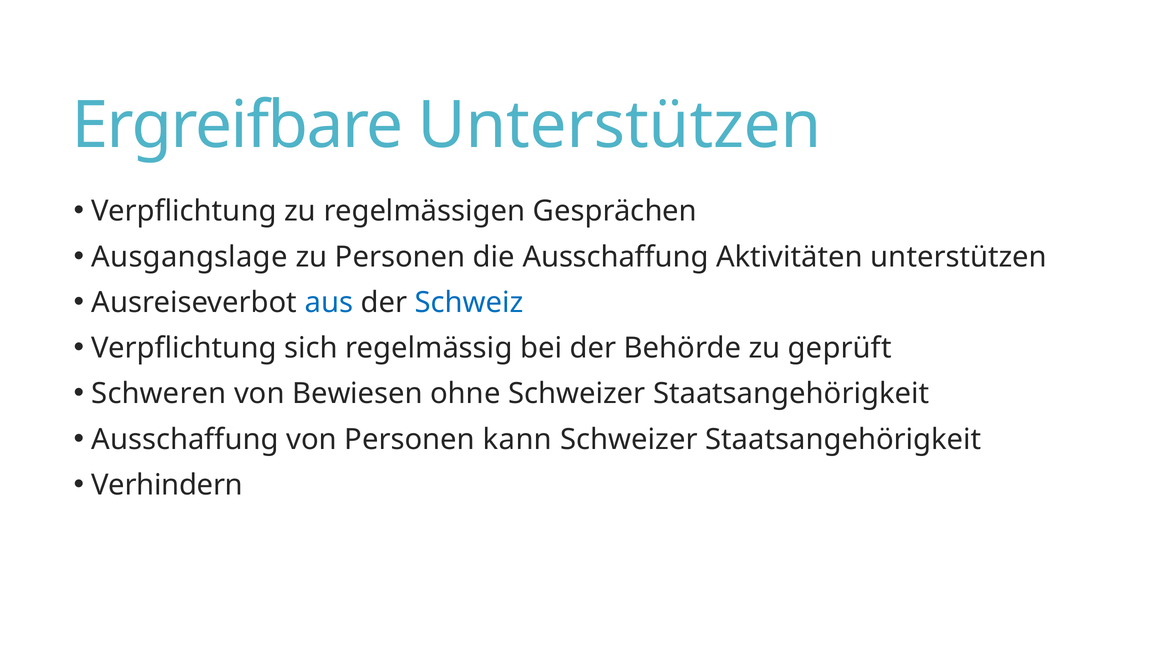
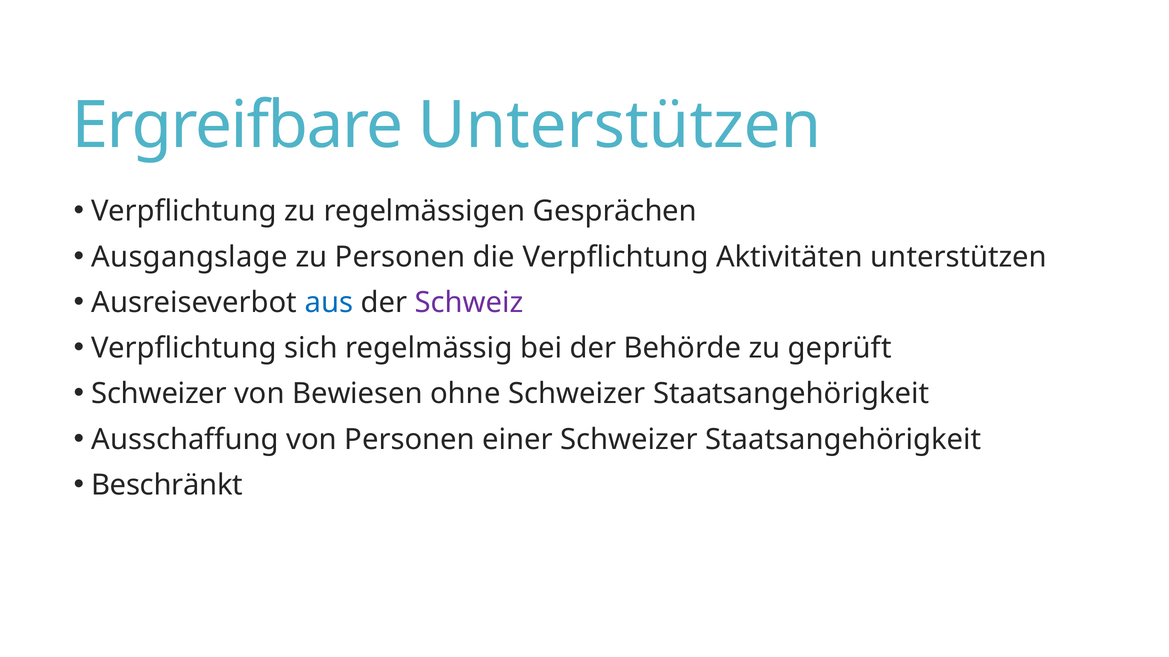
die Ausschaffung: Ausschaffung -> Verpflichtung (616, 257)
Schweiz colour: blue -> purple (469, 303)
Schweren: Schweren -> Schweizer (159, 394)
kann: kann -> einer (518, 440)
Verhindern: Verhindern -> Beschränkt (167, 485)
